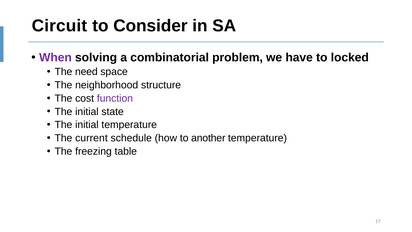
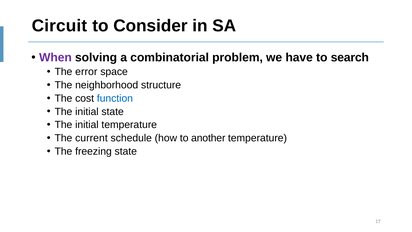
locked: locked -> search (350, 58)
need: need -> error (86, 72)
function colour: purple -> blue (115, 98)
freezing table: table -> state (126, 151)
